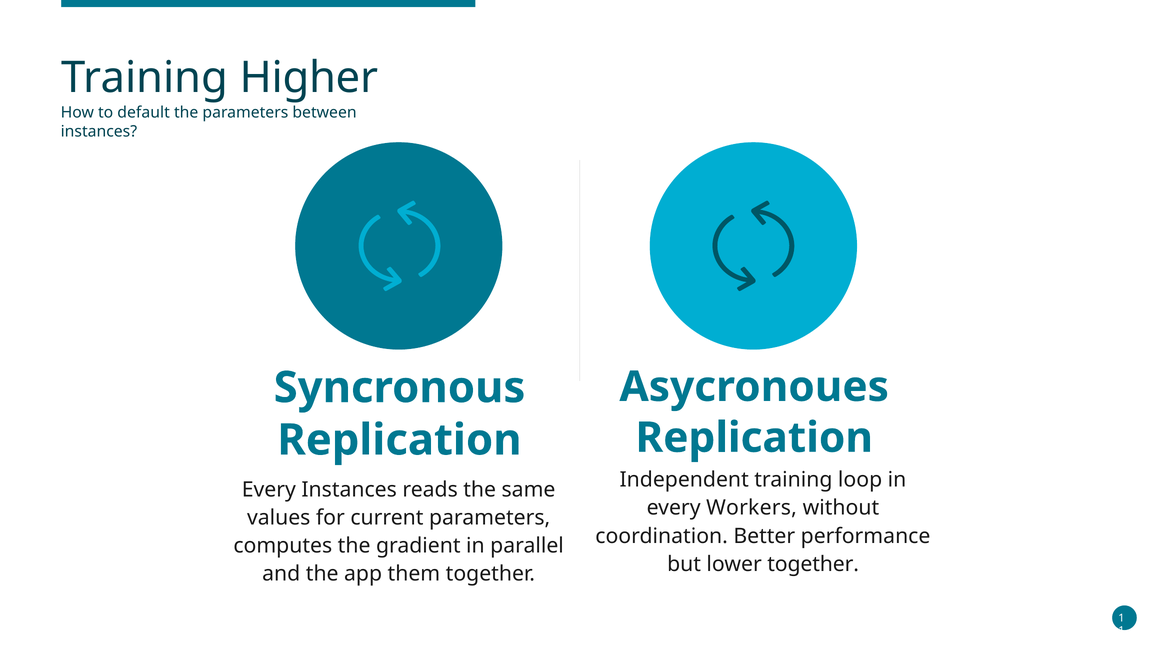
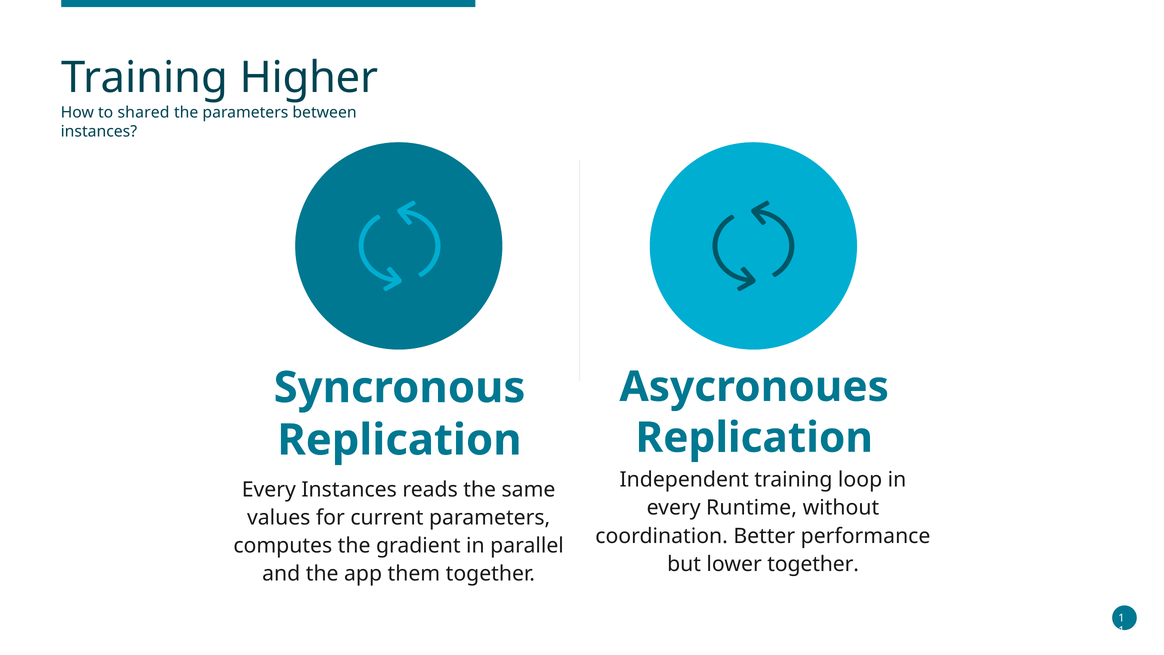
default: default -> shared (144, 113)
Workers: Workers -> Runtime (752, 508)
